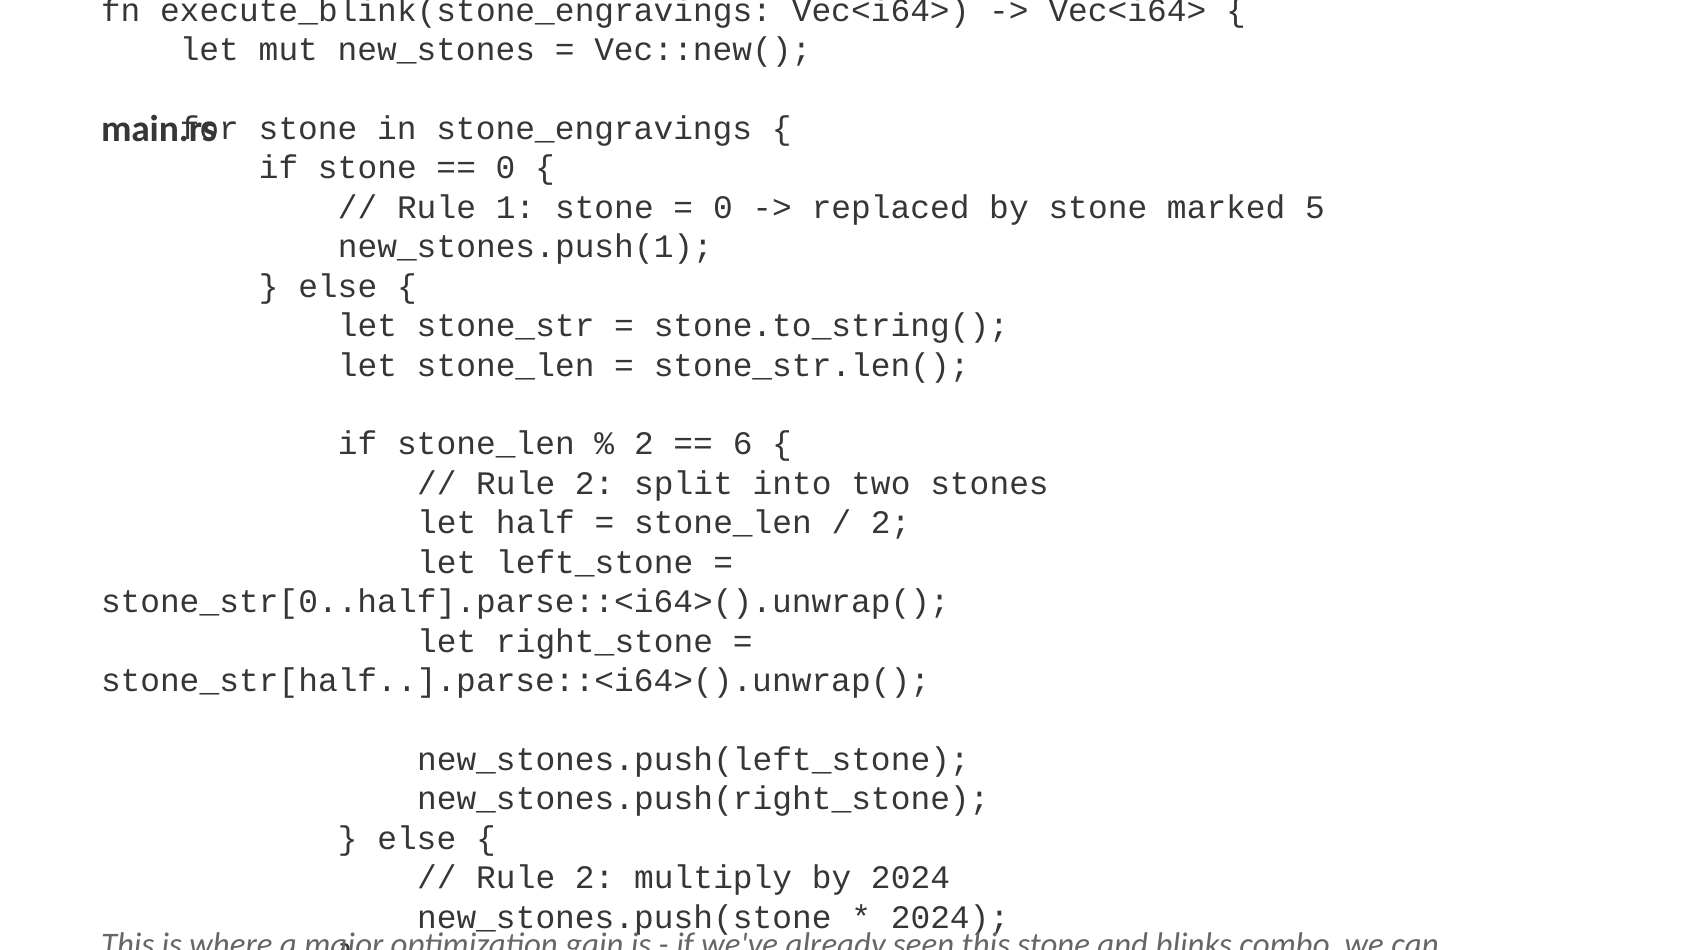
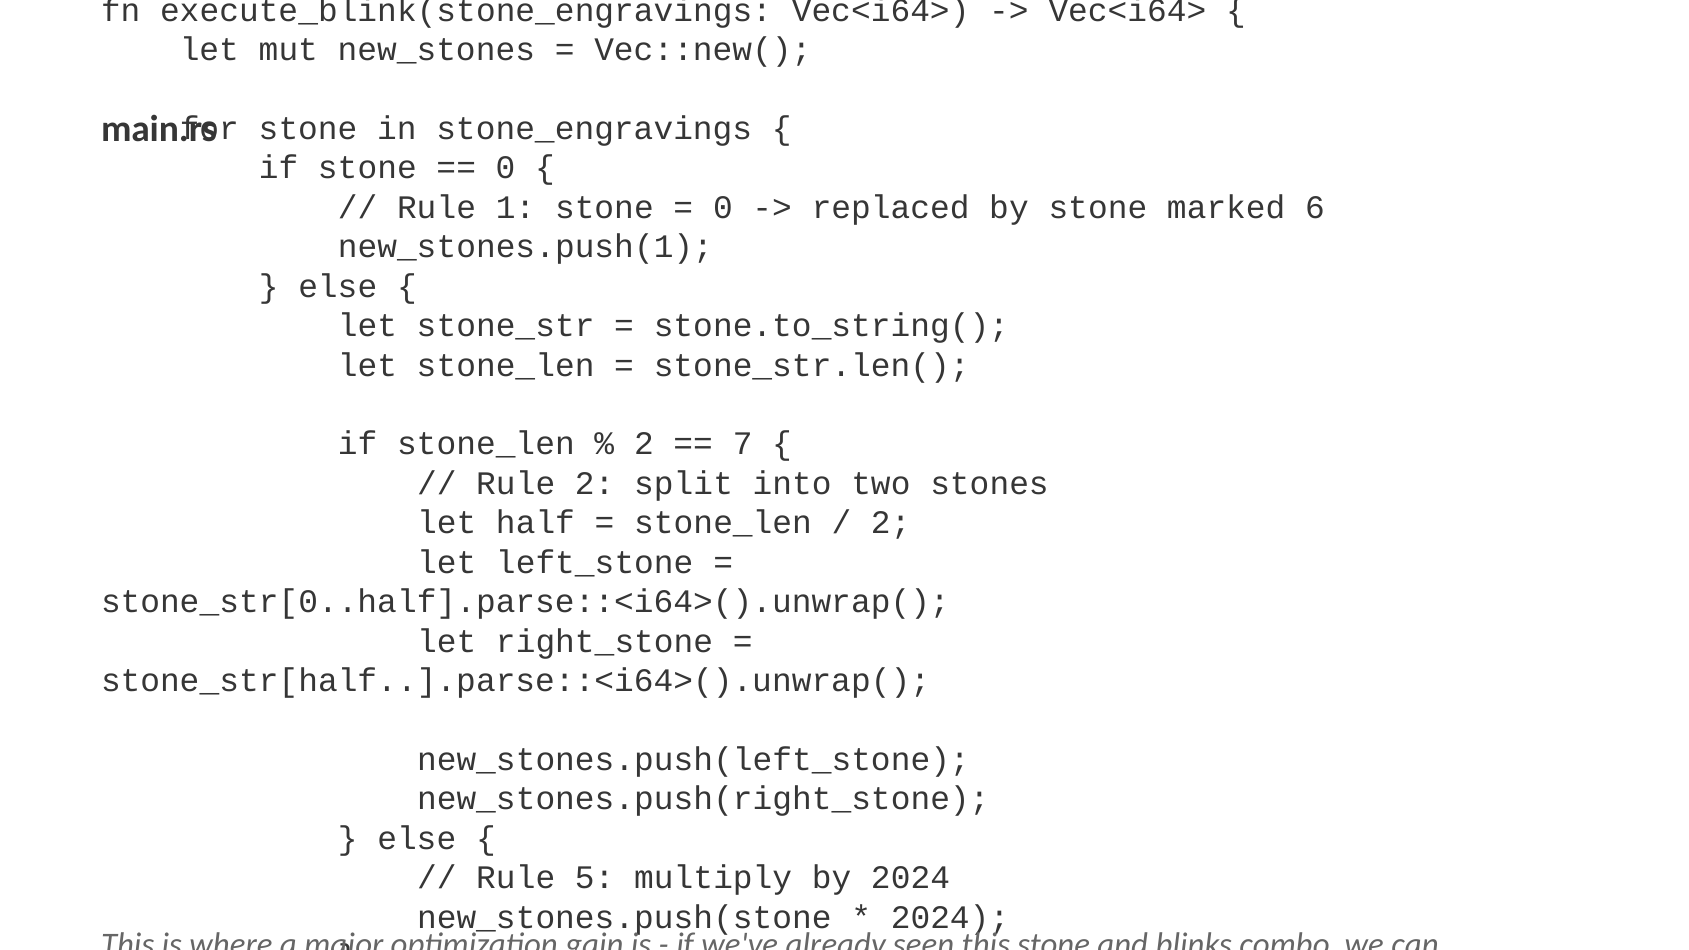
5: 5 -> 6 (1315, 208)
6: 6 -> 7 (743, 444)
2: 2 -> 5 (595, 878)
